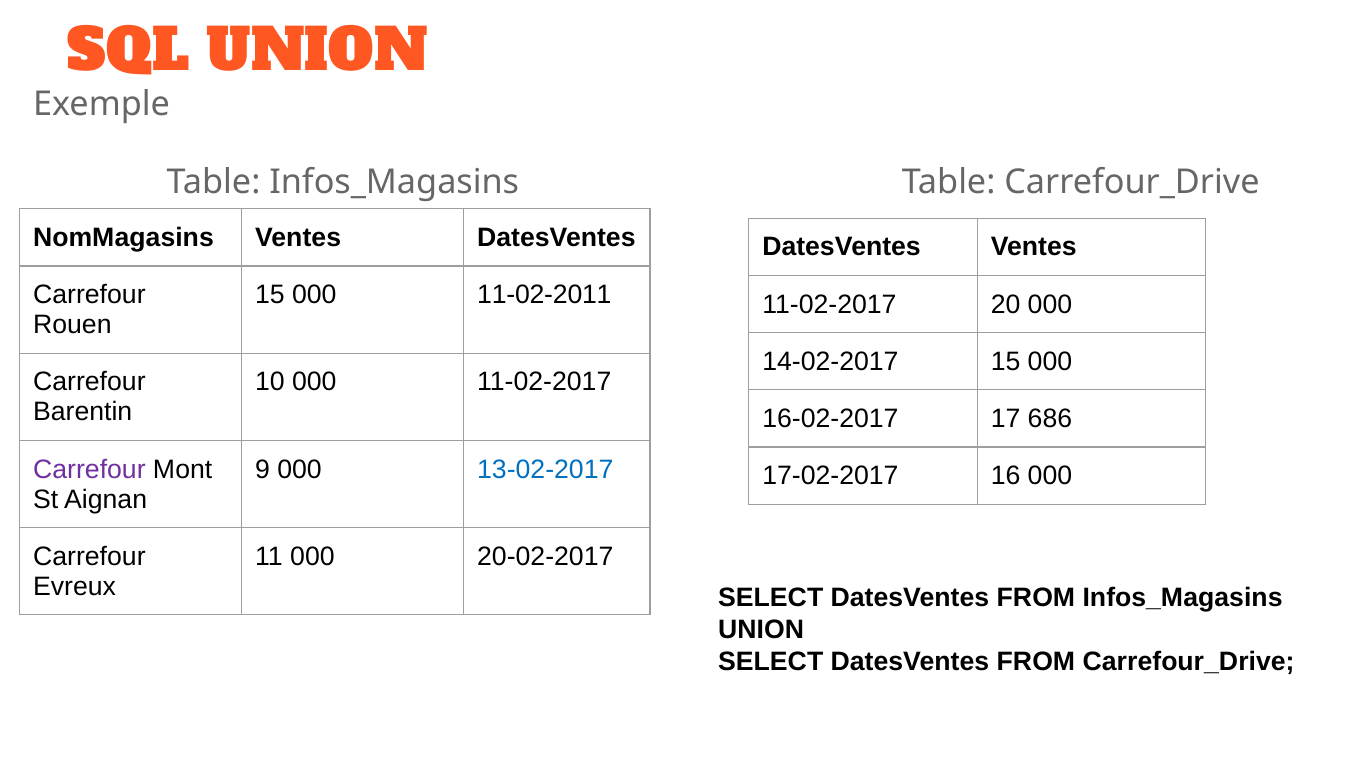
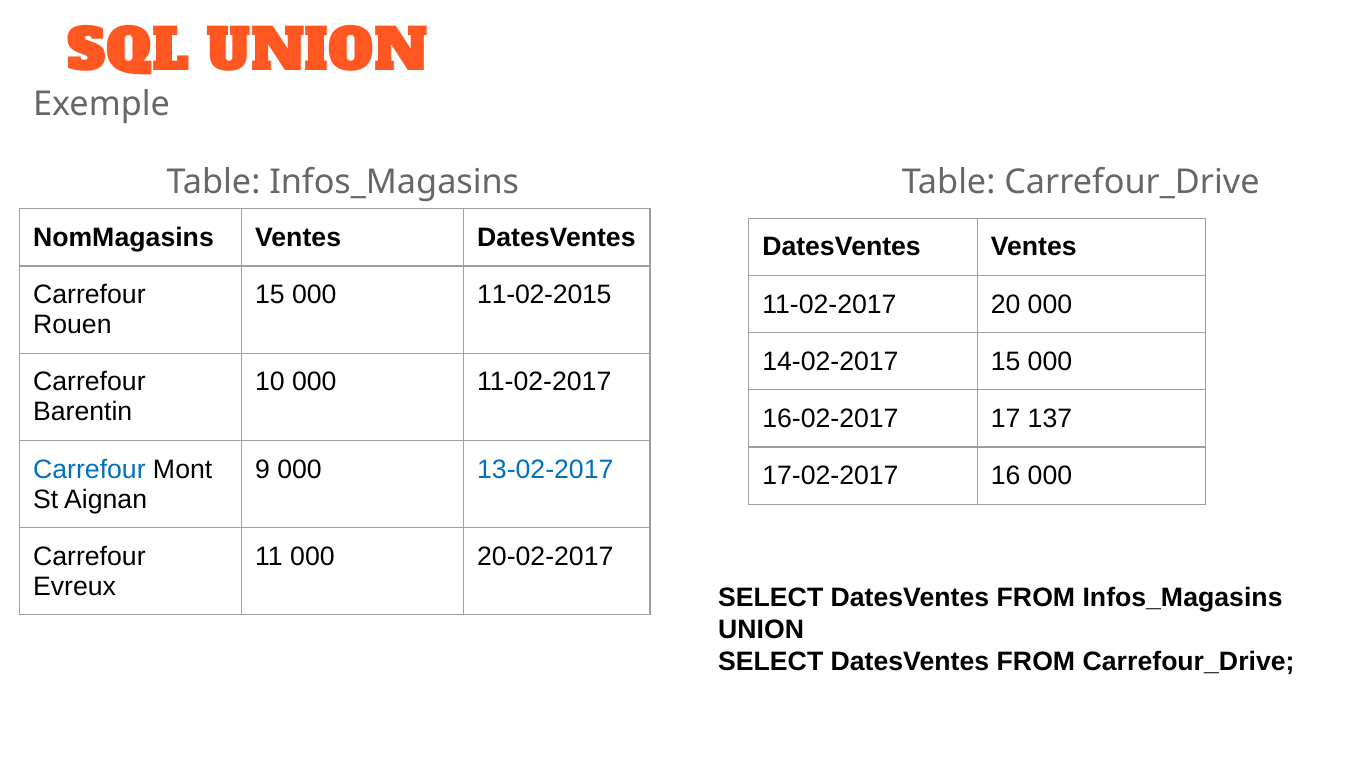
11-02-2011: 11-02-2011 -> 11-02-2015 (544, 295)
686: 686 -> 137 (1050, 419)
Carrefour colour: purple -> blue (89, 469)
